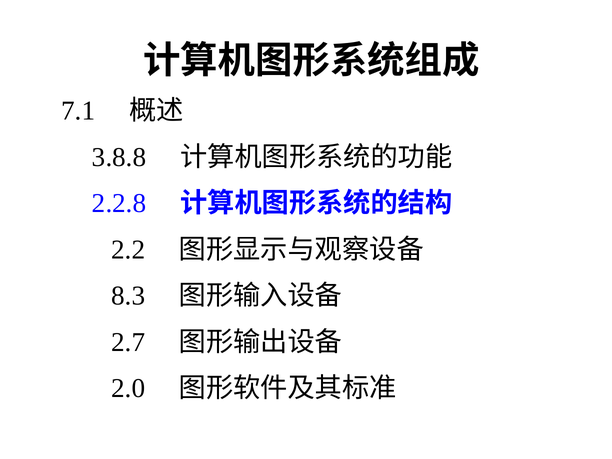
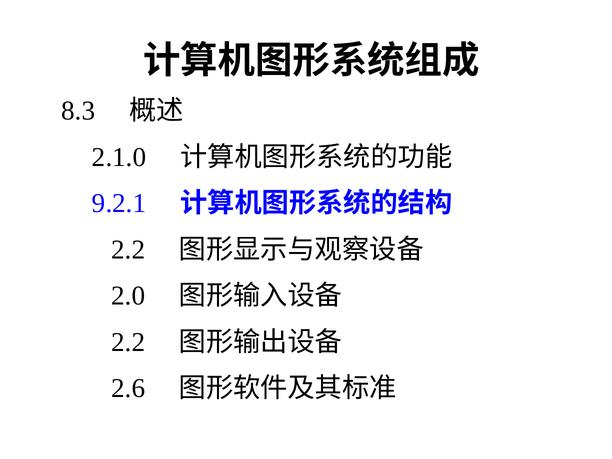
7.1: 7.1 -> 8.3 (78, 111)
3.8.8: 3.8.8 -> 2.1.0 (119, 157)
2.2.8: 2.2.8 -> 9.2.1 (119, 203)
8.3: 8.3 -> 2.0 (128, 296)
2.7: 2.7 -> 2.2 (128, 342)
2.0: 2.0 -> 2.6 (128, 388)
